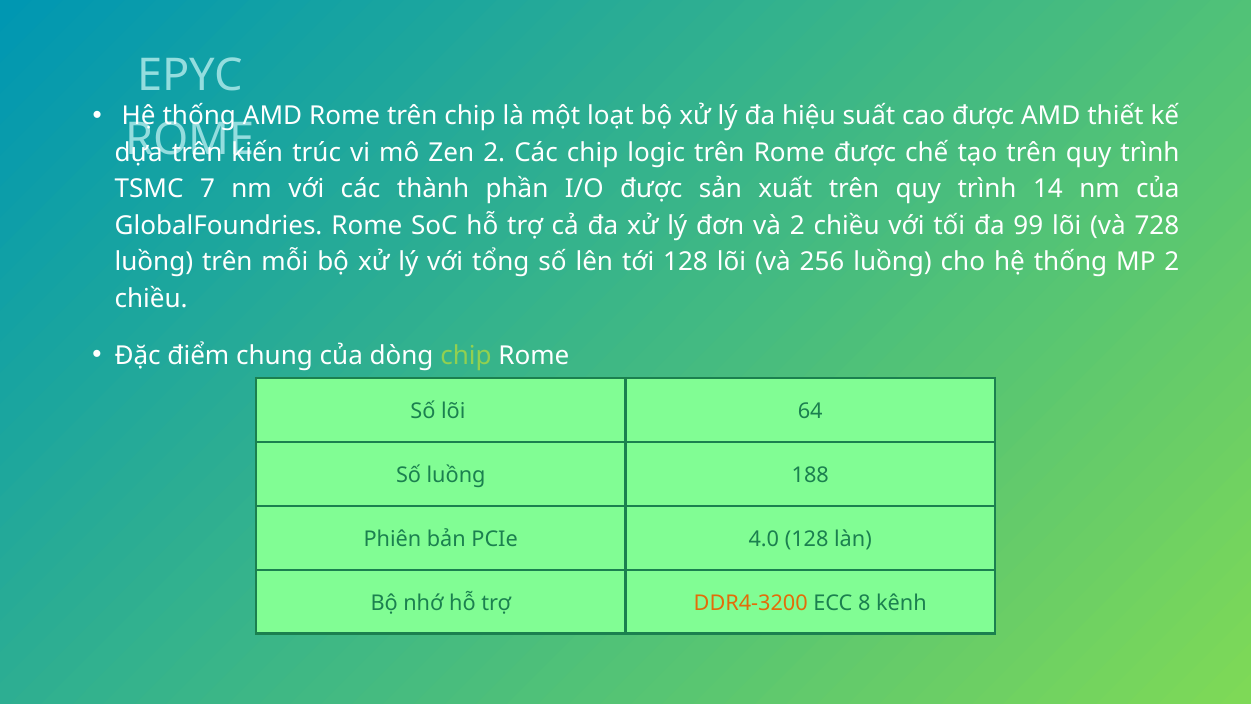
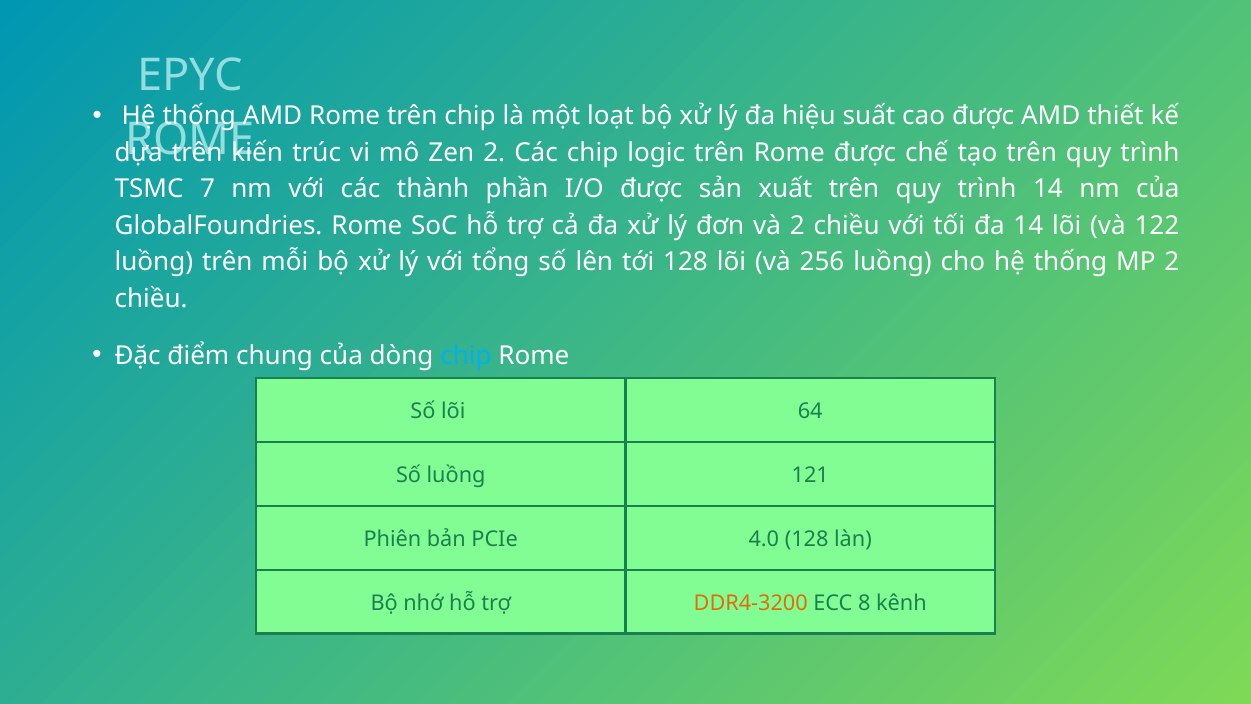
đa 99: 99 -> 14 (1028, 226)
728: 728 -> 122 (1157, 226)
chip colour: light green -> light blue (466, 356)
188: 188 -> 121 (810, 475)
